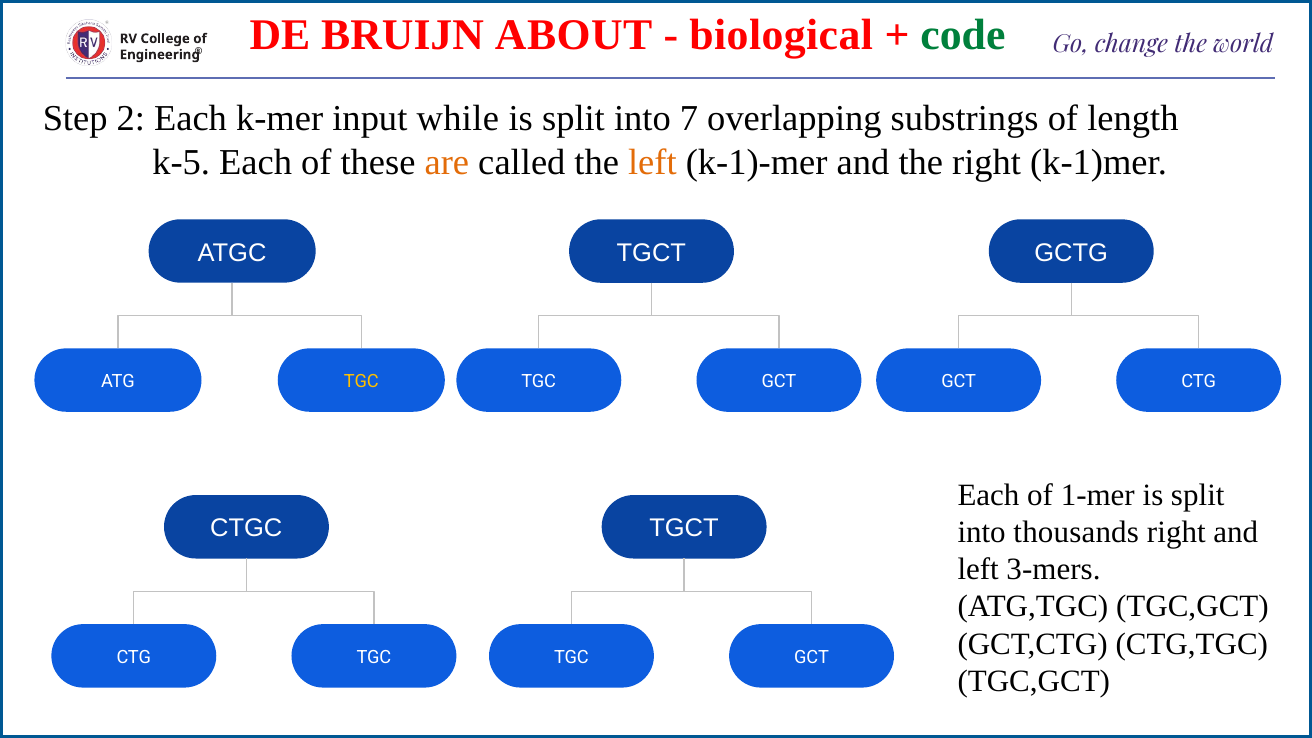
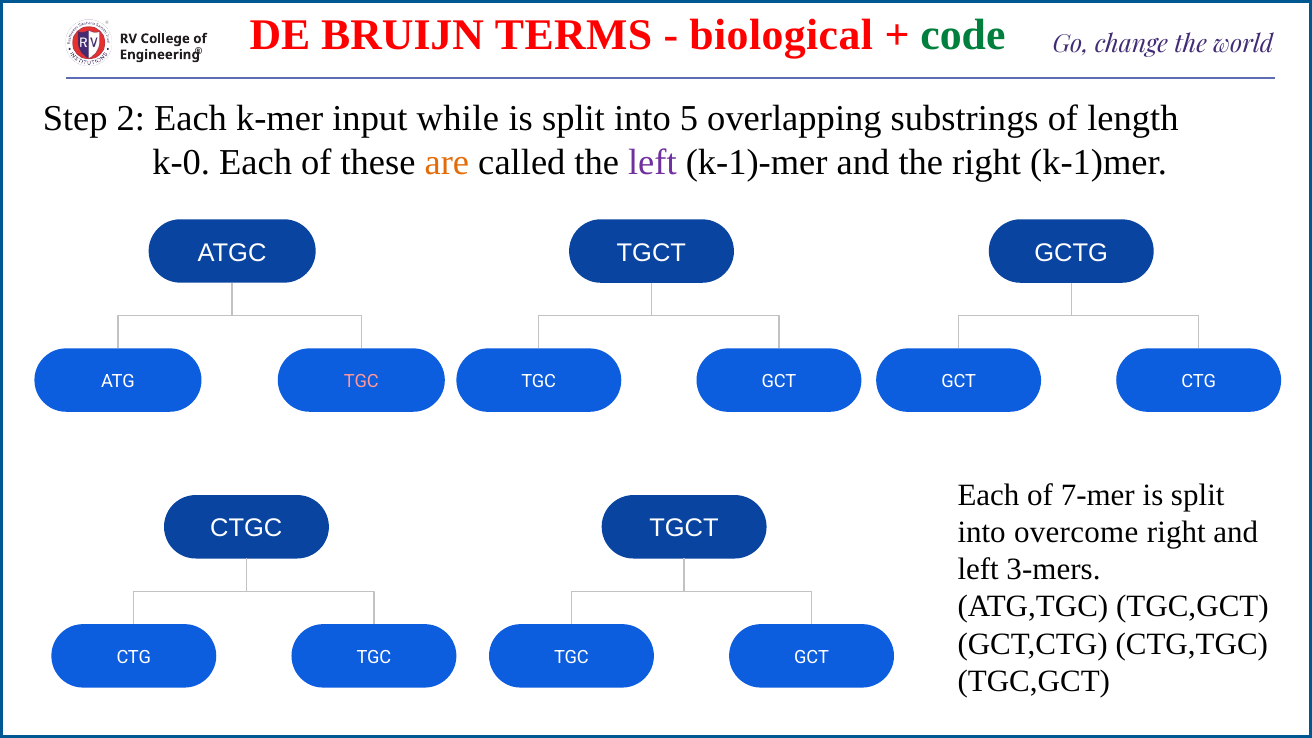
ABOUT: ABOUT -> TERMS (574, 36)
7: 7 -> 5 (689, 118)
k-5: k-5 -> k-0 (181, 162)
left colour: orange -> purple (652, 162)
TGC colour: yellow -> pink (361, 381)
1-mer: 1-mer -> 7-mer (1098, 495)
thousands: thousands -> overcome (1076, 532)
